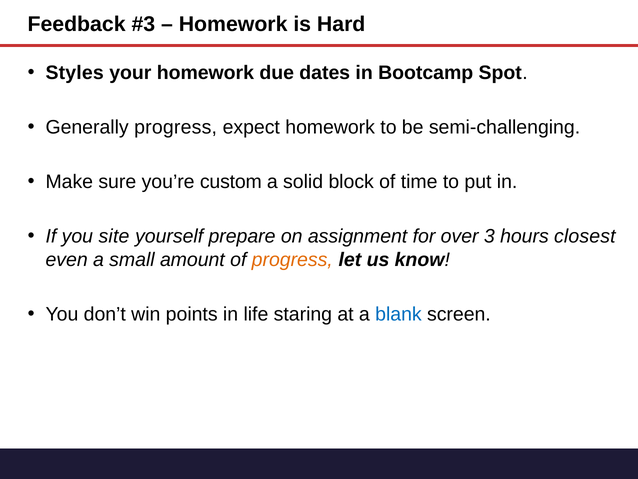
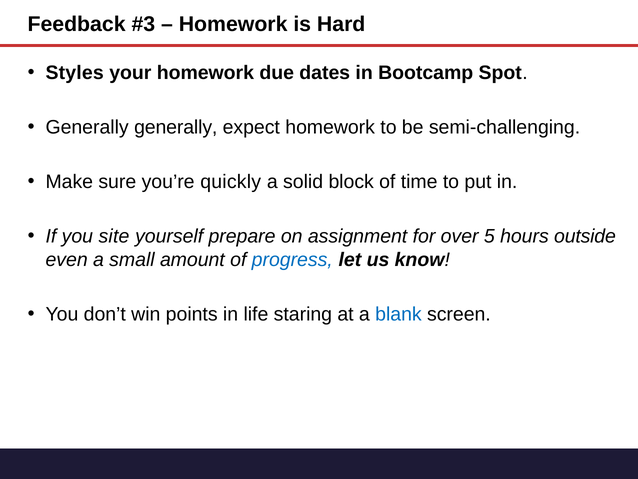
Generally progress: progress -> generally (176, 127)
custom: custom -> quickly (231, 182)
3: 3 -> 5 (489, 236)
closest: closest -> outside (585, 236)
progress colour: orange -> blue (292, 260)
